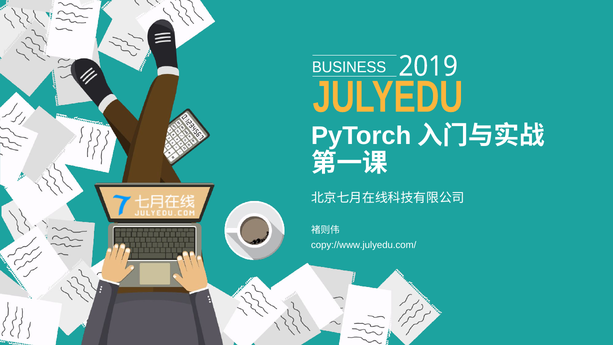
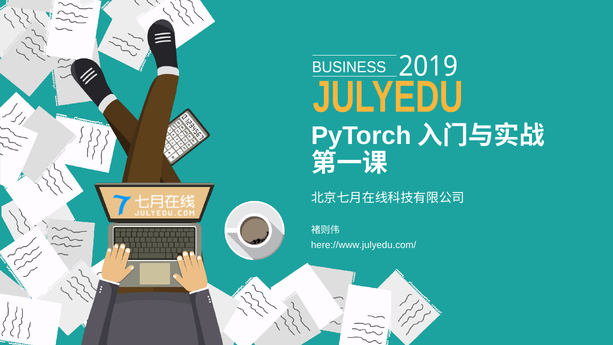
copy://www.julyedu.com/: copy://www.julyedu.com/ -> here://www.julyedu.com/ (364, 245)
